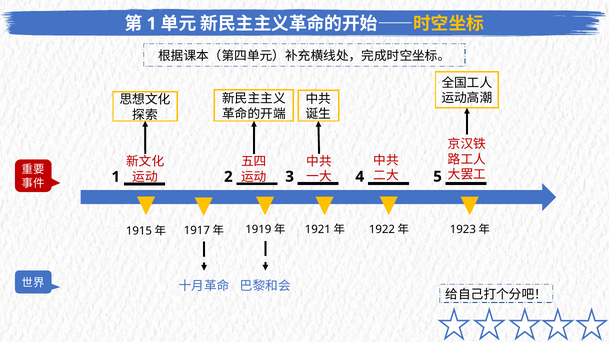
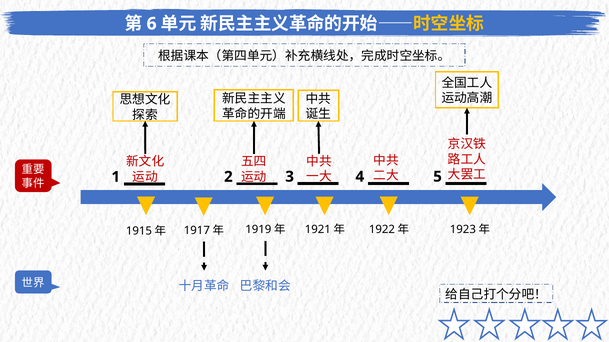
1: 1 -> 6 (152, 24)
